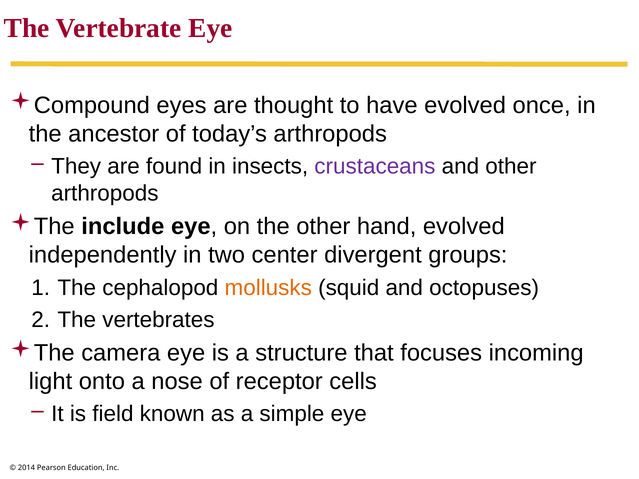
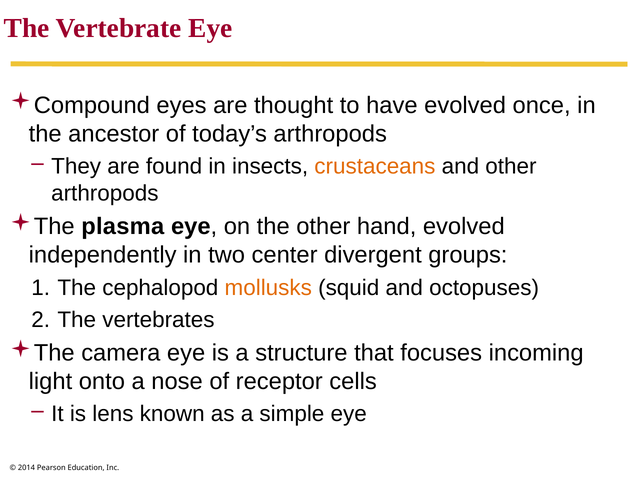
crustaceans colour: purple -> orange (375, 166)
include: include -> plasma (123, 227)
field: field -> lens (113, 414)
